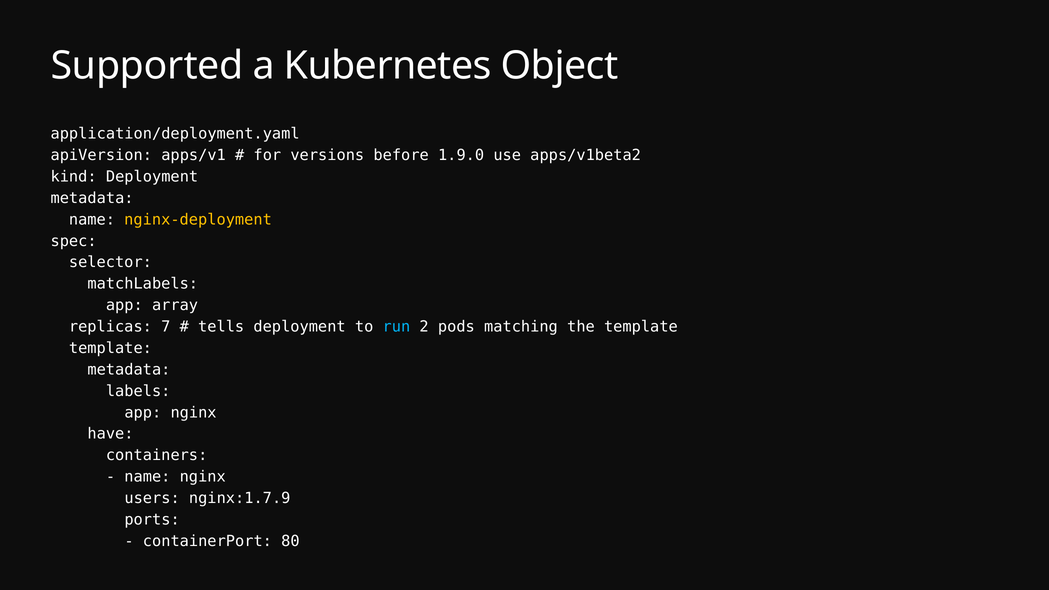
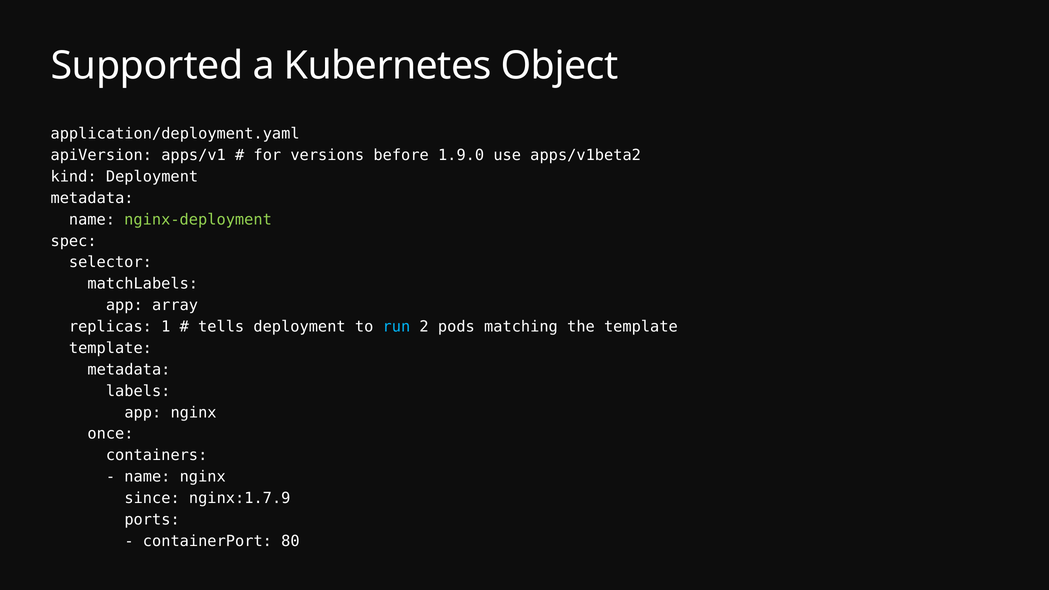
nginx-deployment colour: yellow -> light green (198, 220)
7: 7 -> 1 (166, 327)
have: have -> once (110, 434)
users: users -> since (152, 498)
